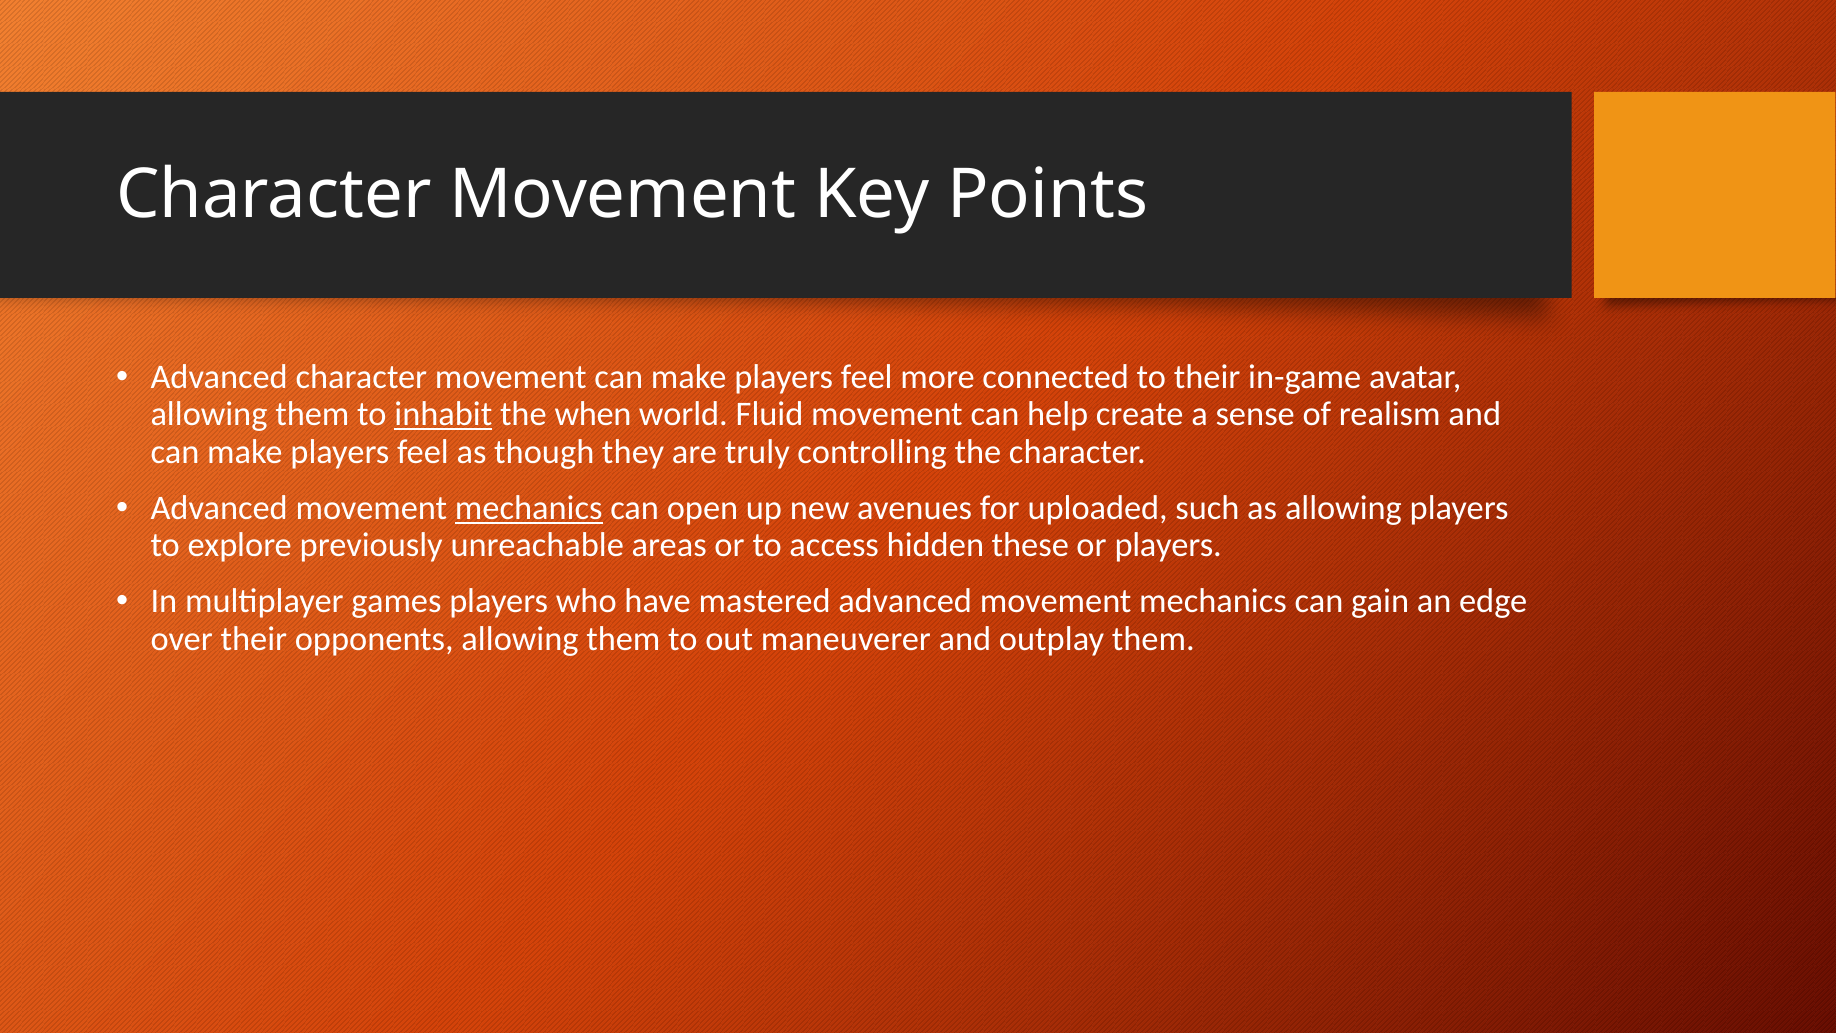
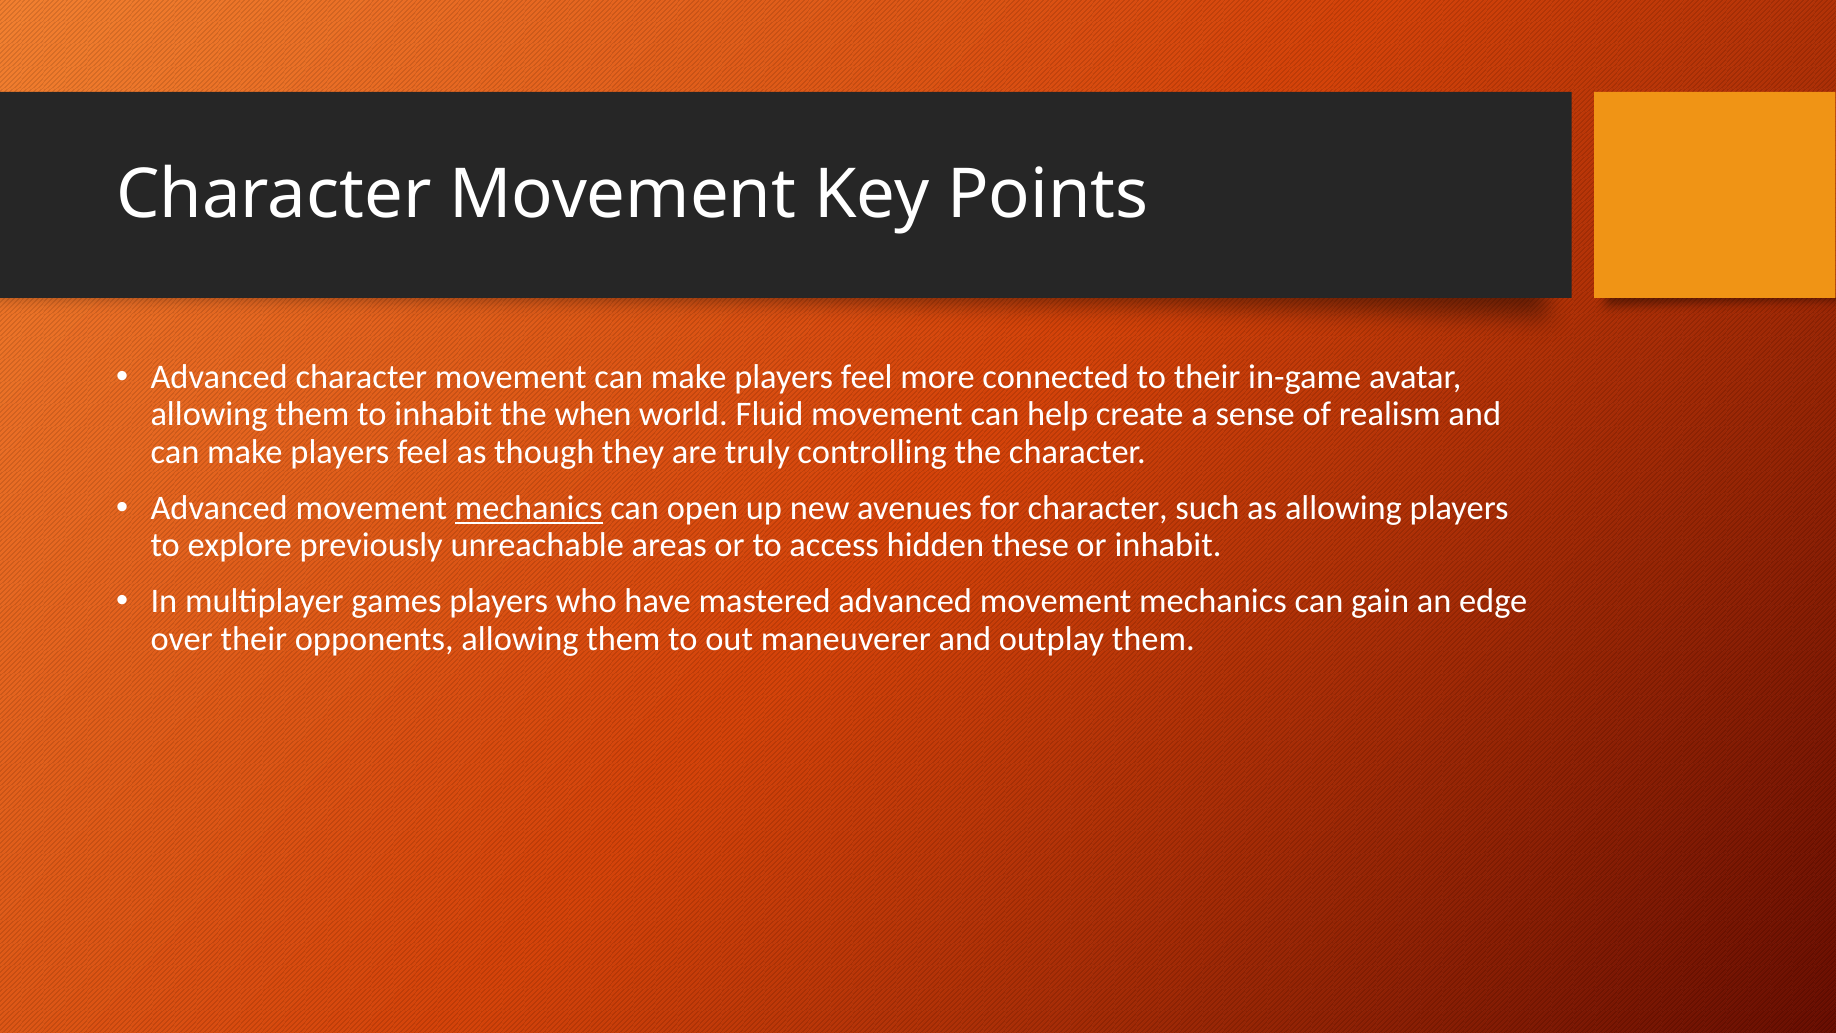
inhabit underline: present -> none (443, 414)
for uploaded: uploaded -> character (1098, 508)
or players: players -> inhabit (1168, 545)
